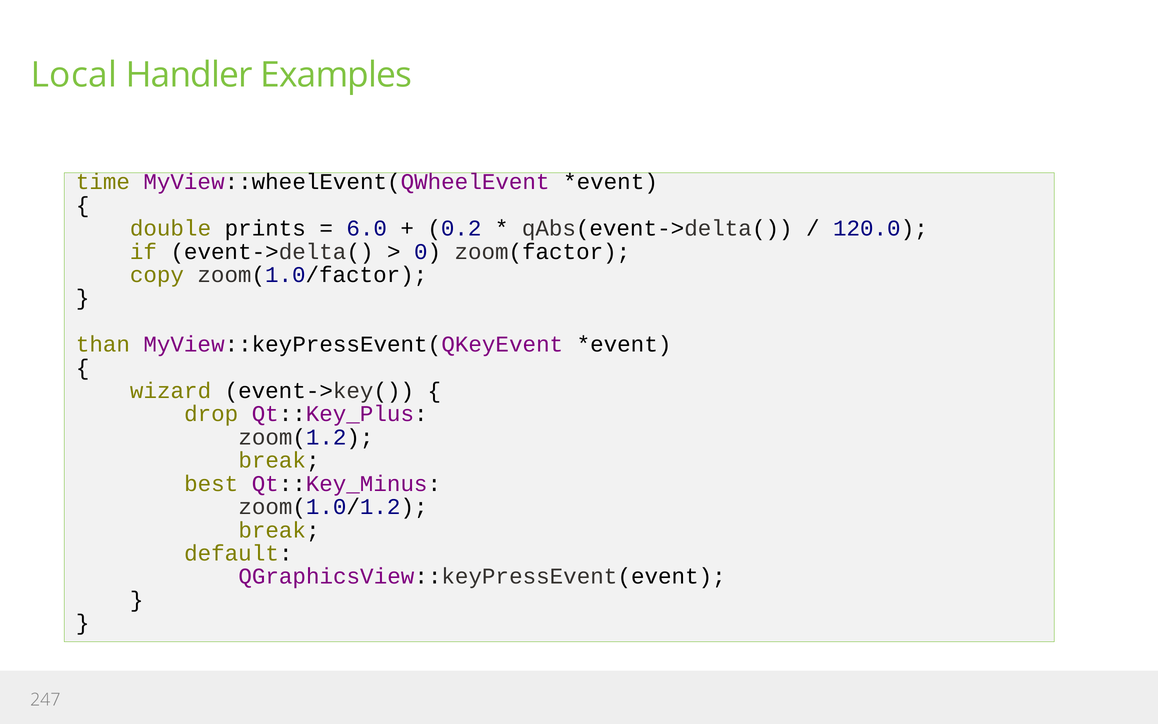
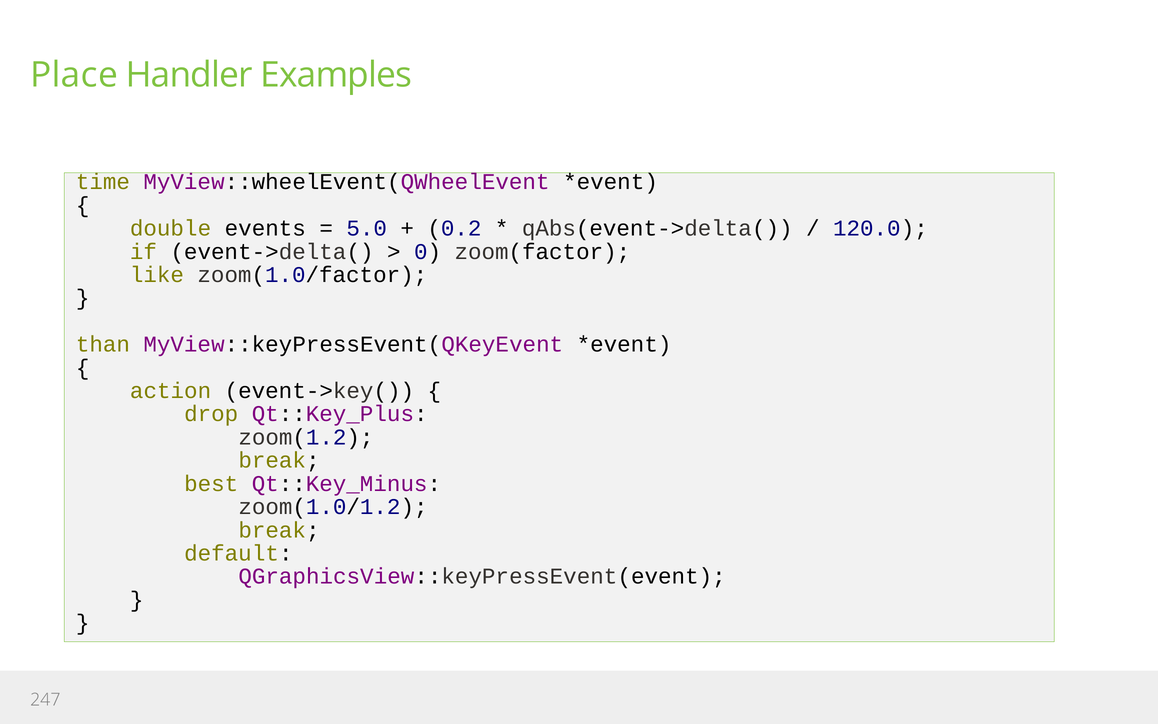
Local: Local -> Place (74, 75)
prints: prints -> events (265, 228)
6.0: 6.0 -> 5.0 (367, 228)
copy: copy -> like (157, 275)
wizard: wizard -> action (171, 391)
